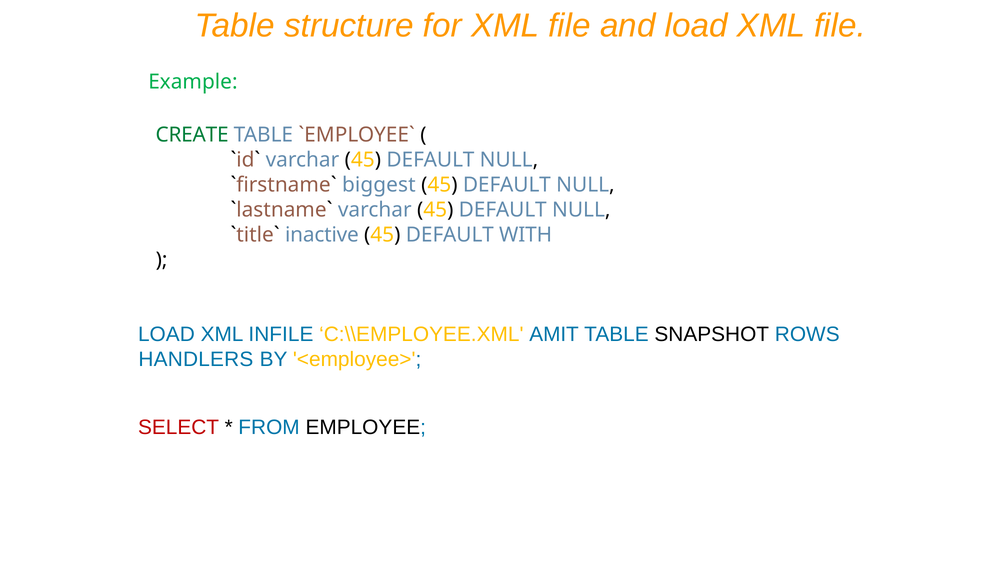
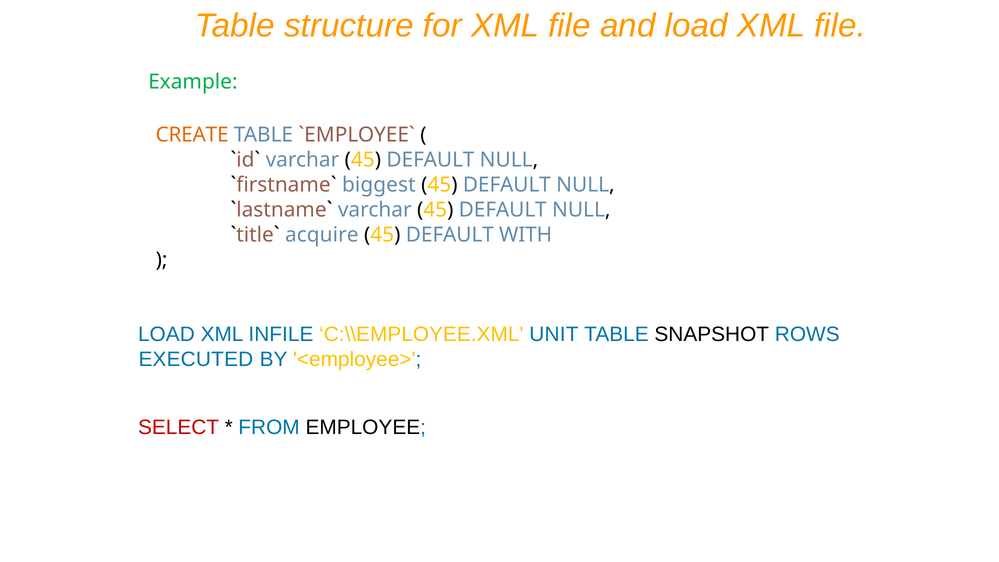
CREATE colour: green -> orange (192, 135)
inactive: inactive -> acquire (322, 235)
AMIT: AMIT -> UNIT (554, 334)
HANDLERS: HANDLERS -> EXECUTED (196, 359)
